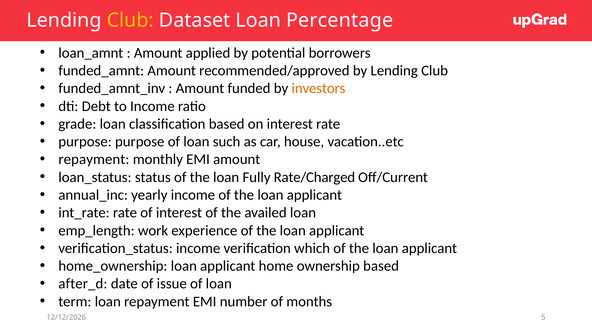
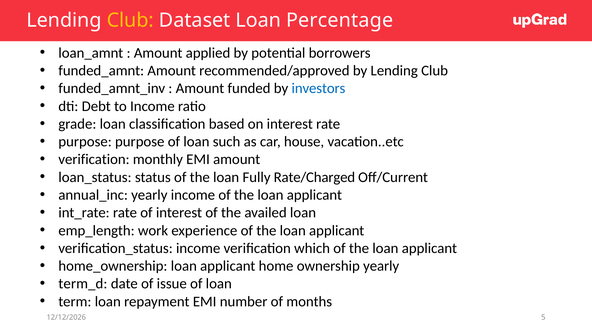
investors colour: orange -> blue (318, 88)
repayment: repayment -> verification (94, 159)
ownership based: based -> yearly (381, 266)
after_d: after_d -> term_d (83, 284)
